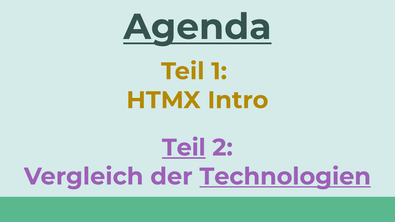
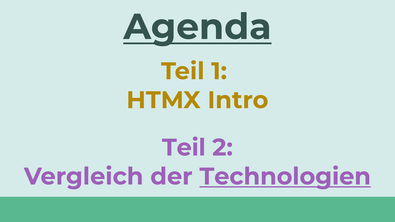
Teil underline: present -> none (184, 148)
